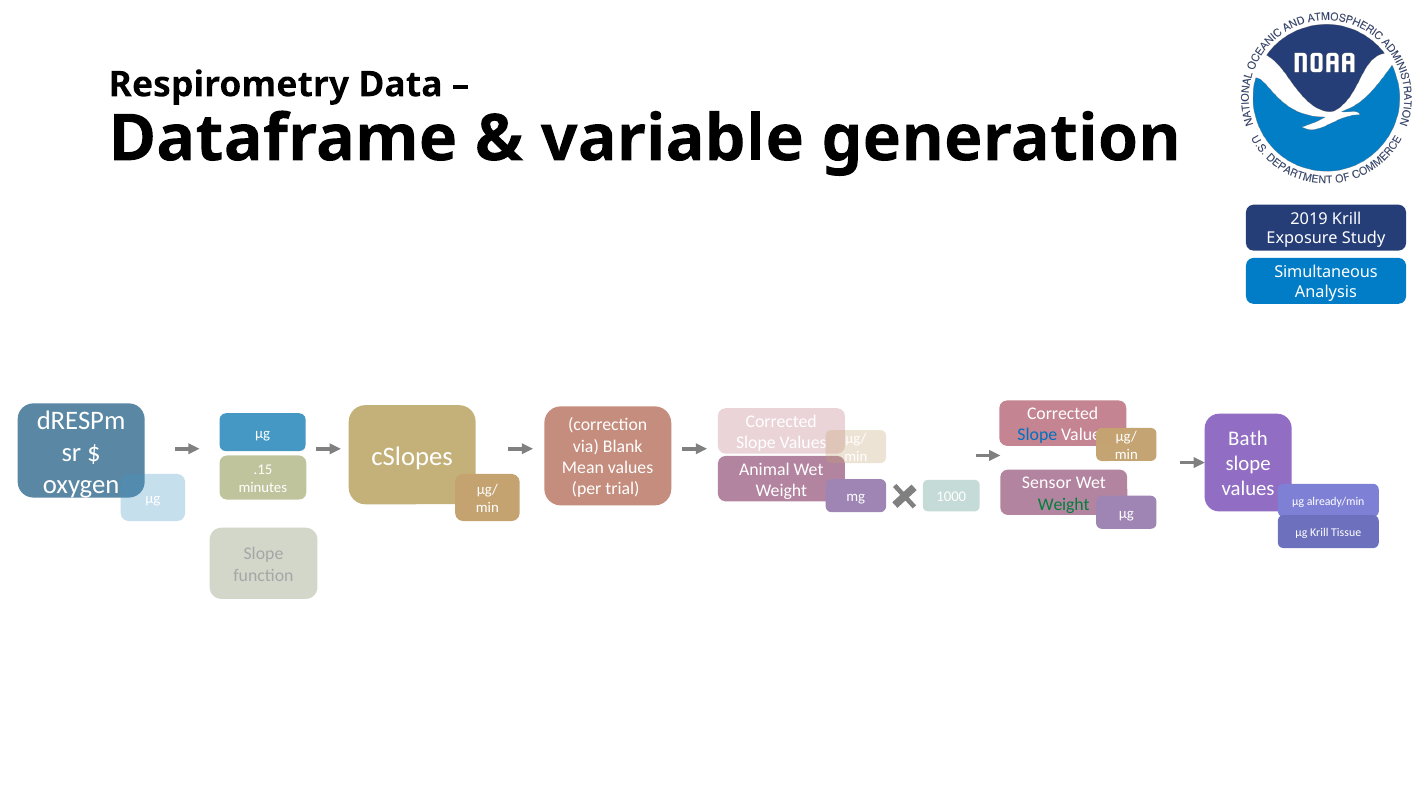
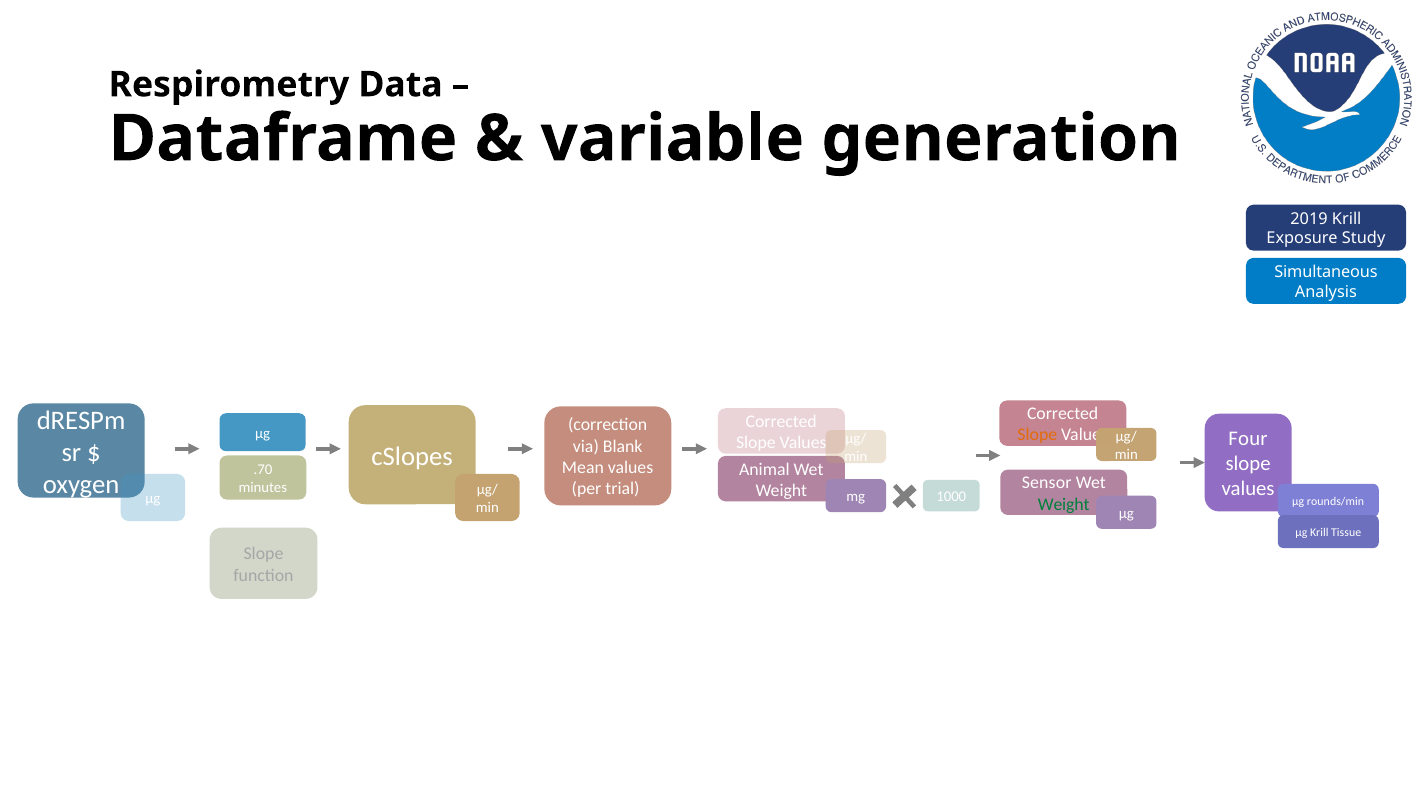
Slope colour: blue -> orange (1037, 435)
Bath: Bath -> Four (1248, 439)
.15: .15 -> .70 (263, 470)
already/min: already/min -> rounds/min (1336, 501)
